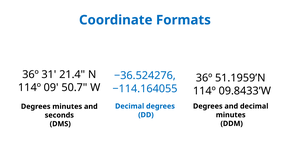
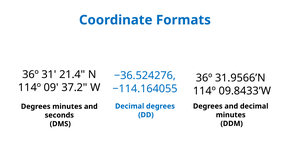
51.1959’N: 51.1959’N -> 31.9566’N (240, 78)
50.7: 50.7 -> 37.2 (74, 88)
